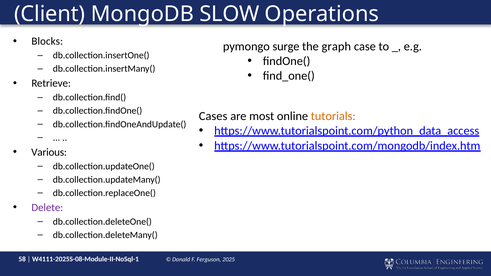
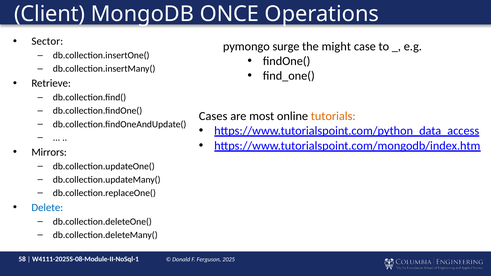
SLOW: SLOW -> ONCE (229, 14)
Blocks: Blocks -> Sector (47, 41)
graph: graph -> might (336, 46)
Various: Various -> Mirrors (49, 152)
Delete colour: purple -> blue (47, 208)
